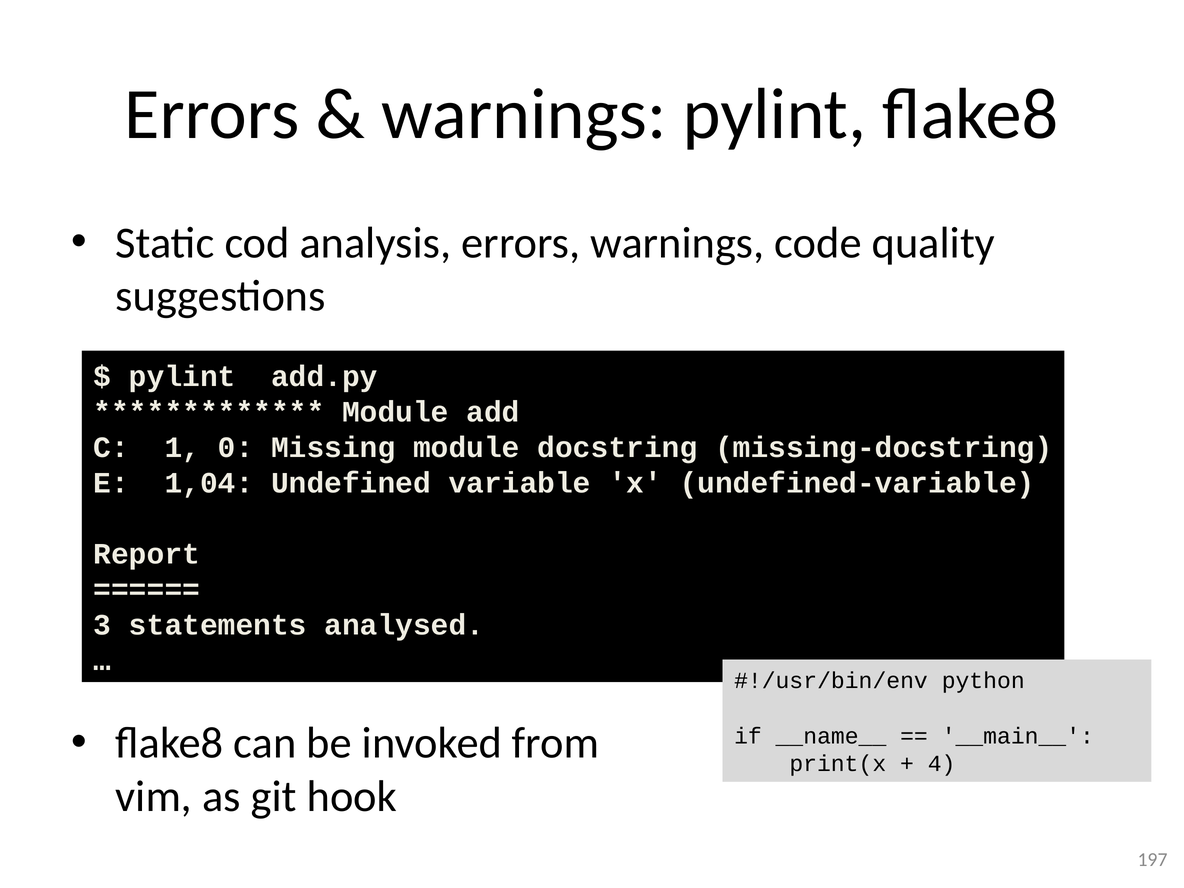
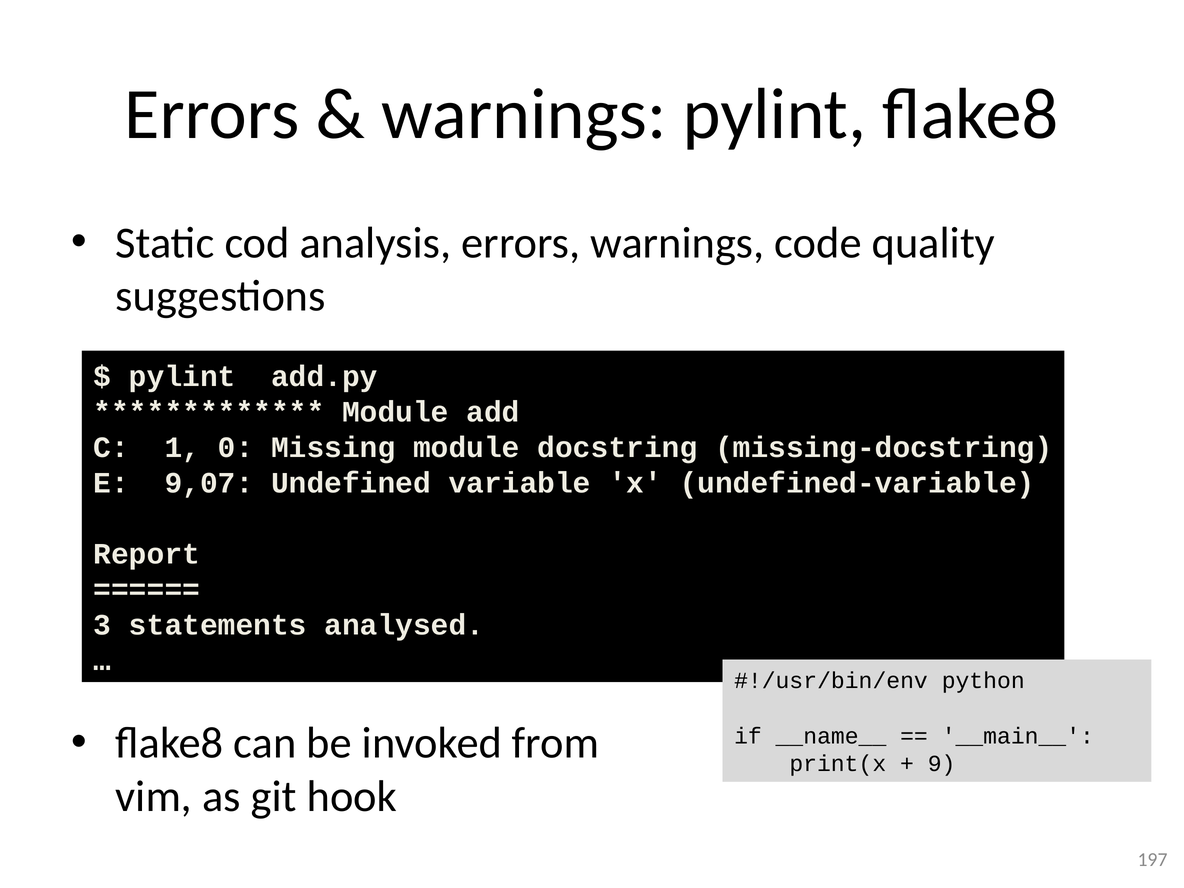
1,04: 1,04 -> 9,07 (209, 483)
4: 4 -> 9 (942, 764)
